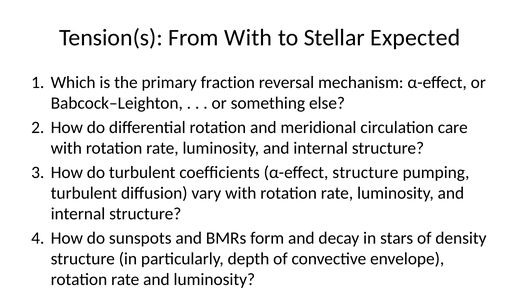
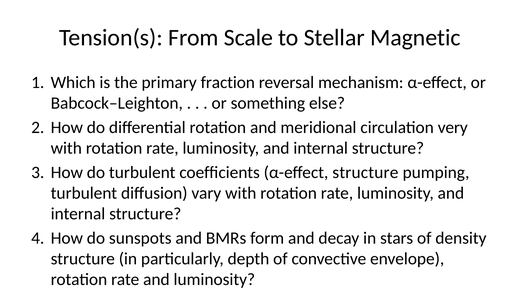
From With: With -> Scale (248, 38)
Expected: Expected -> Magnetic (415, 38)
care: care -> very (453, 128)
